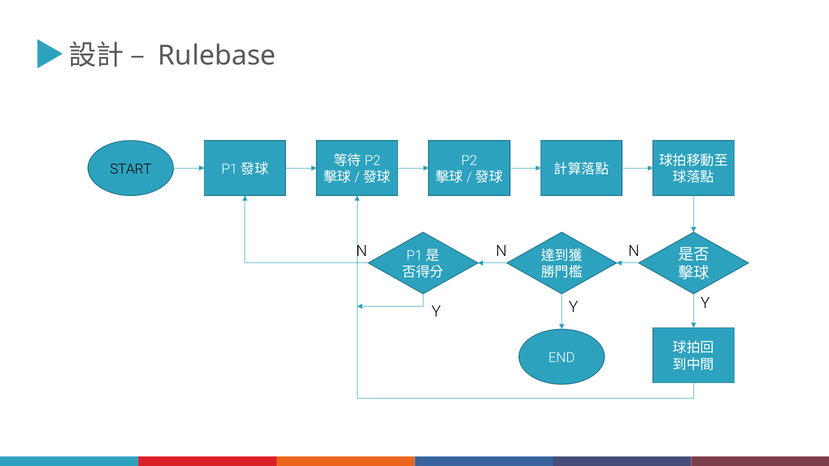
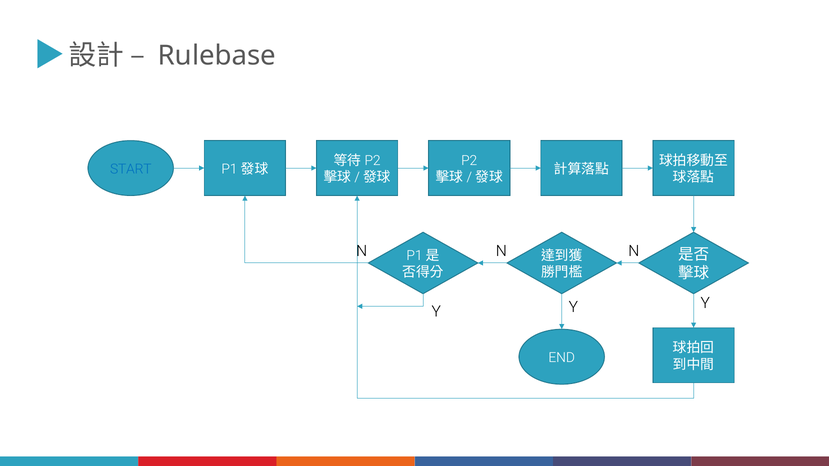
START colour: black -> blue (131, 169)
